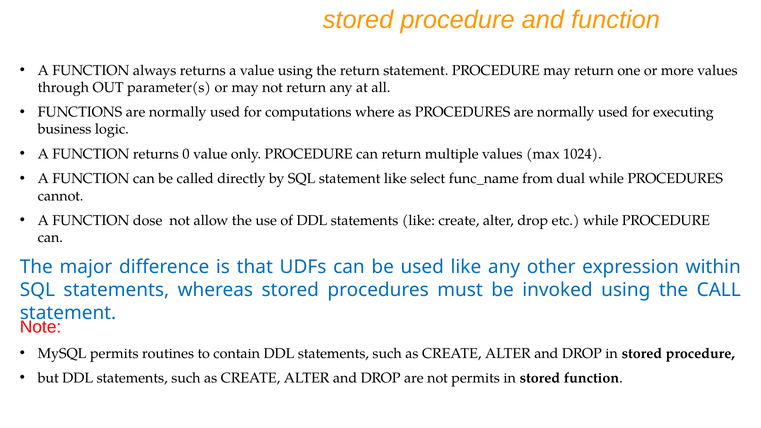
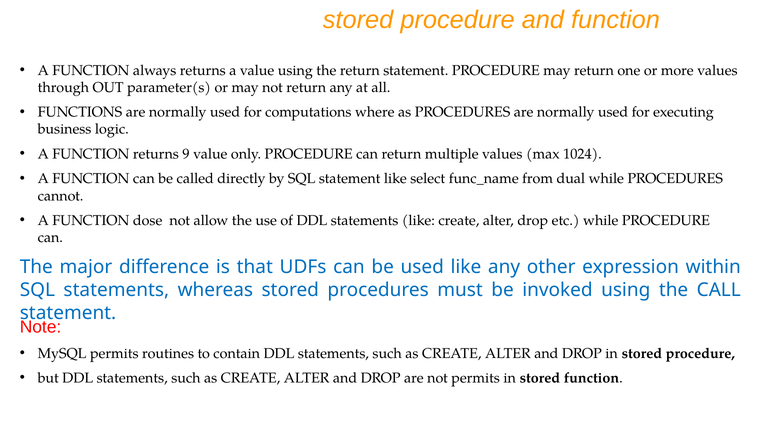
0: 0 -> 9 (186, 154)
